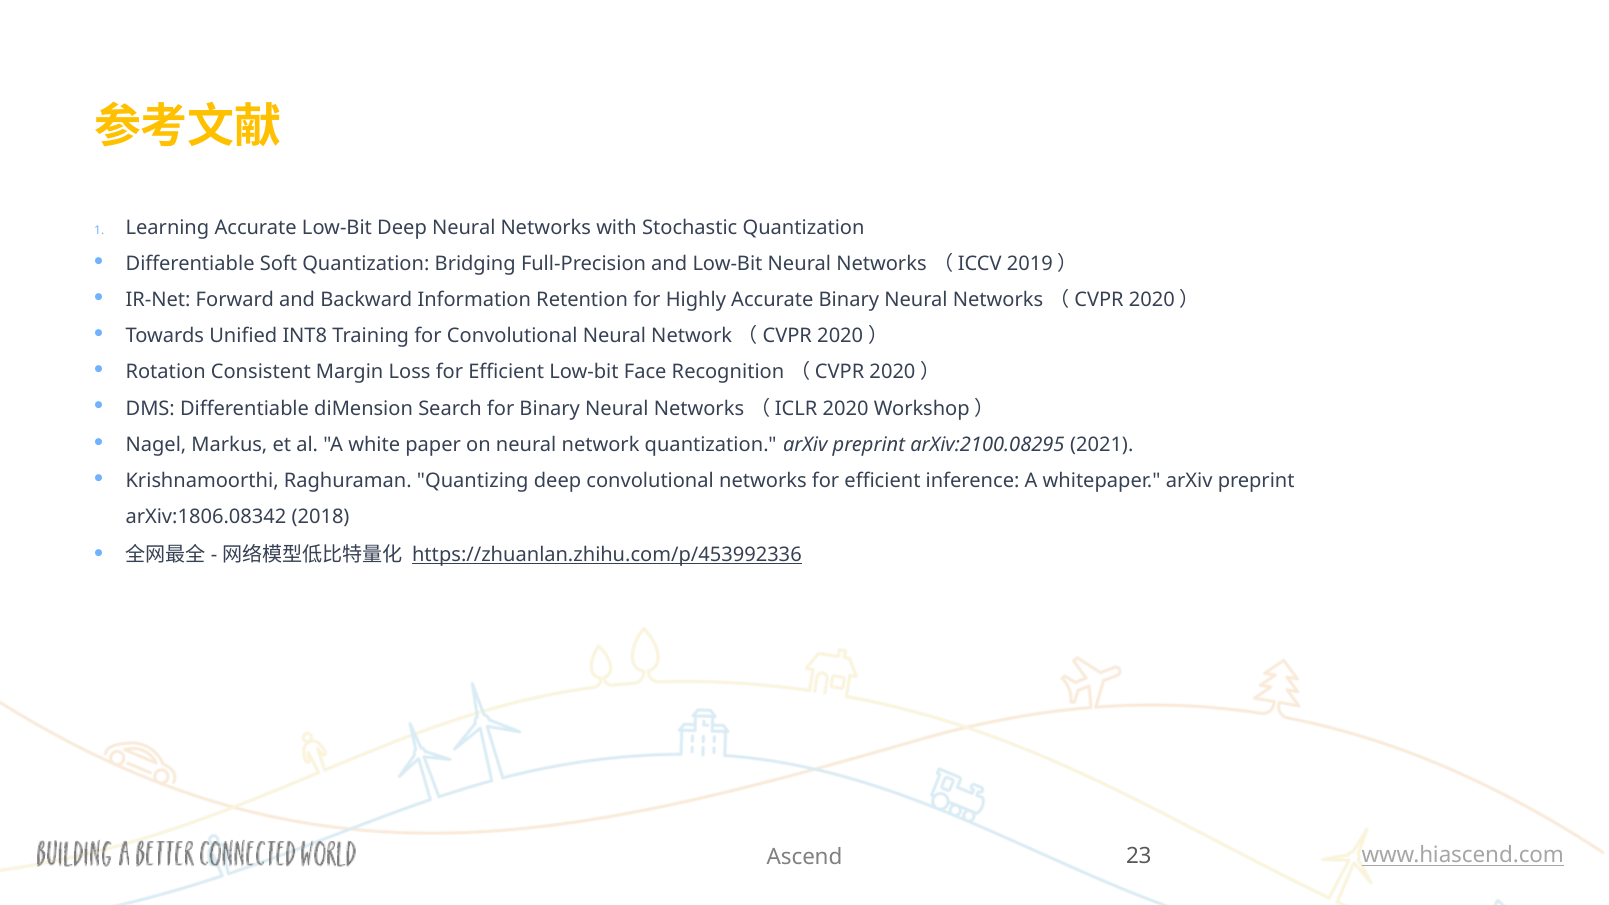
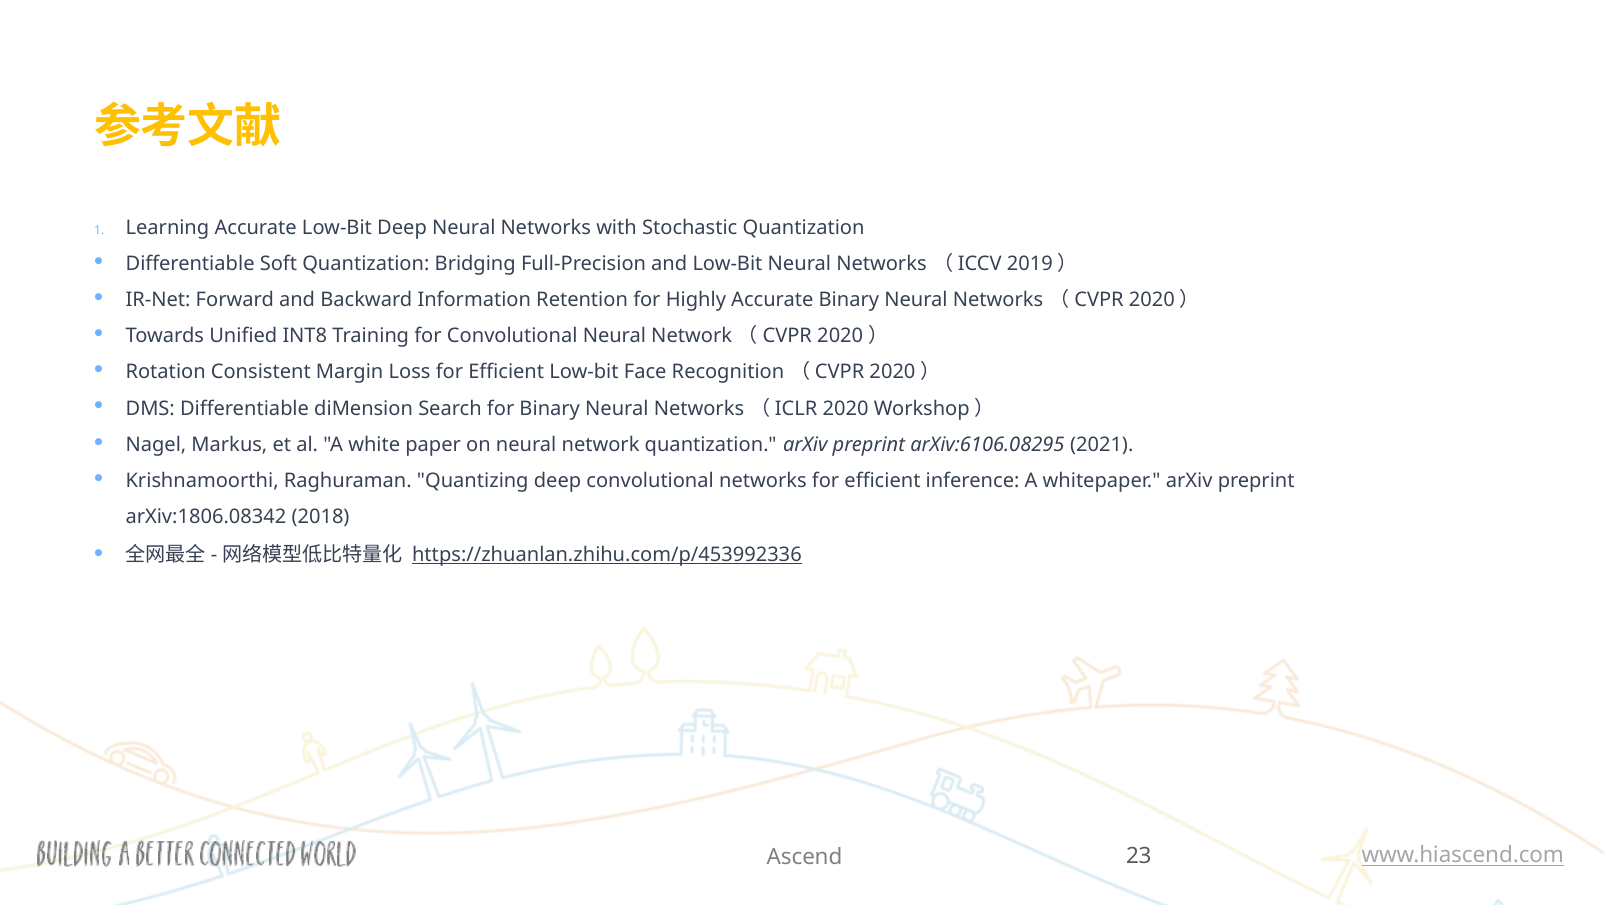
arXiv:2100.08295: arXiv:2100.08295 -> arXiv:6106.08295 (987, 444)
